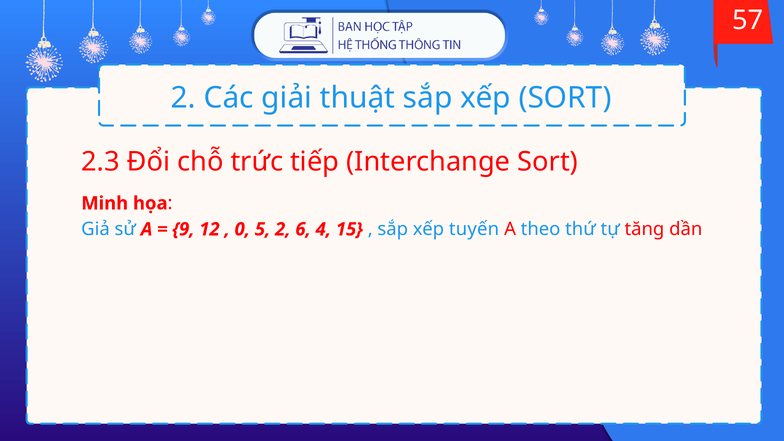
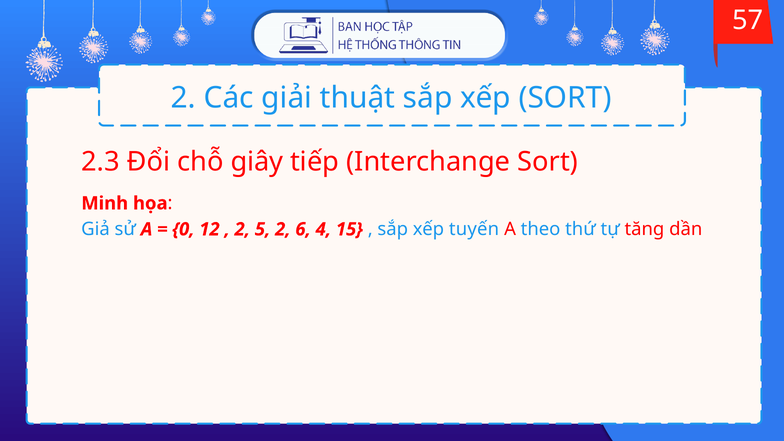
trức: trức -> giây (257, 162)
9: 9 -> 0 (184, 229)
0: 0 -> 2 (242, 229)
